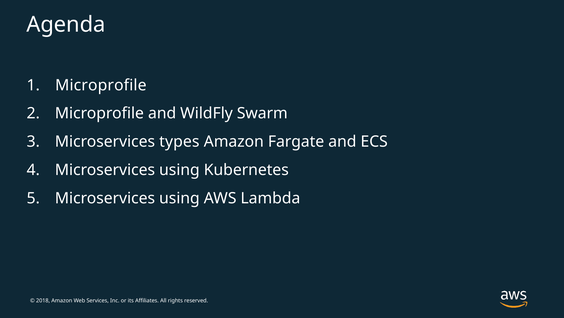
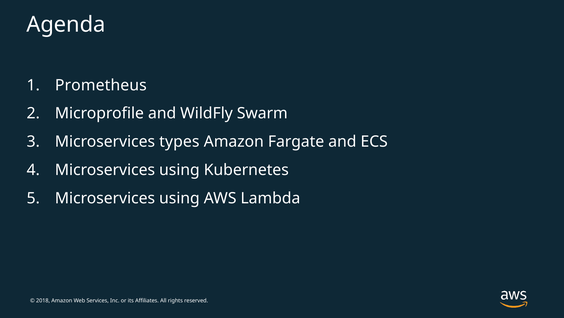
Microprofile: Microprofile -> Prometheus (101, 85)
